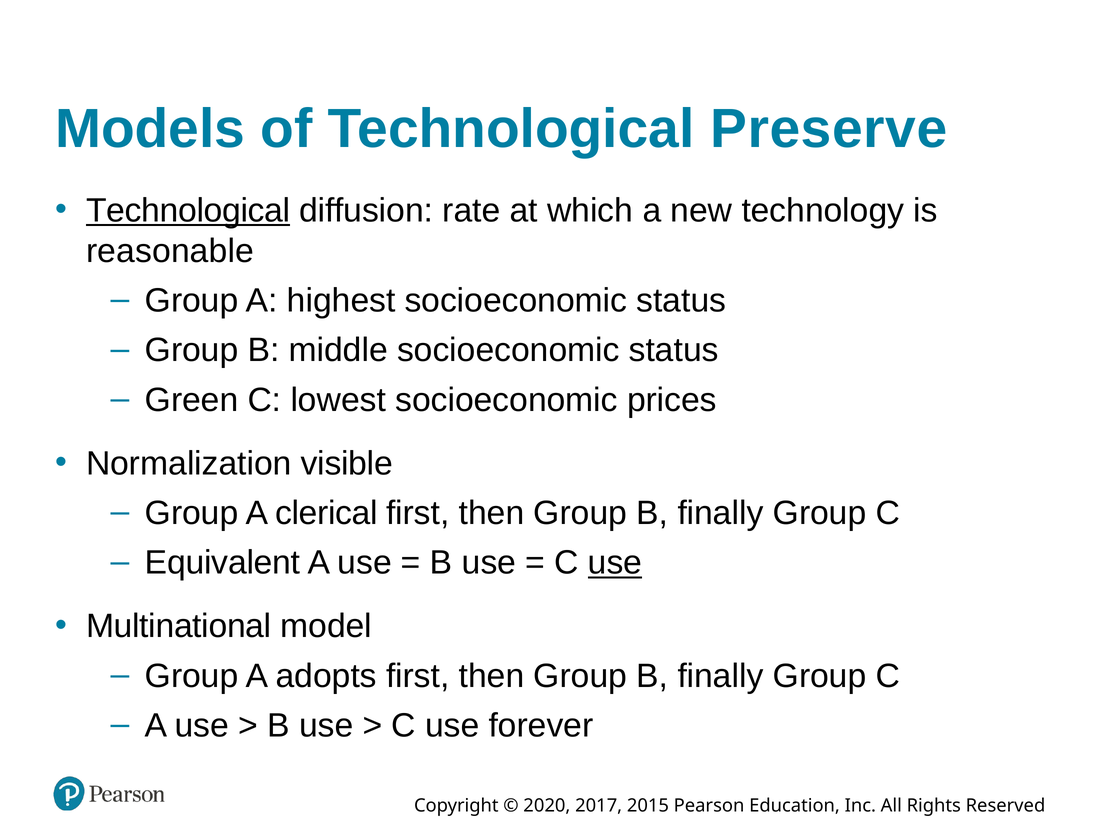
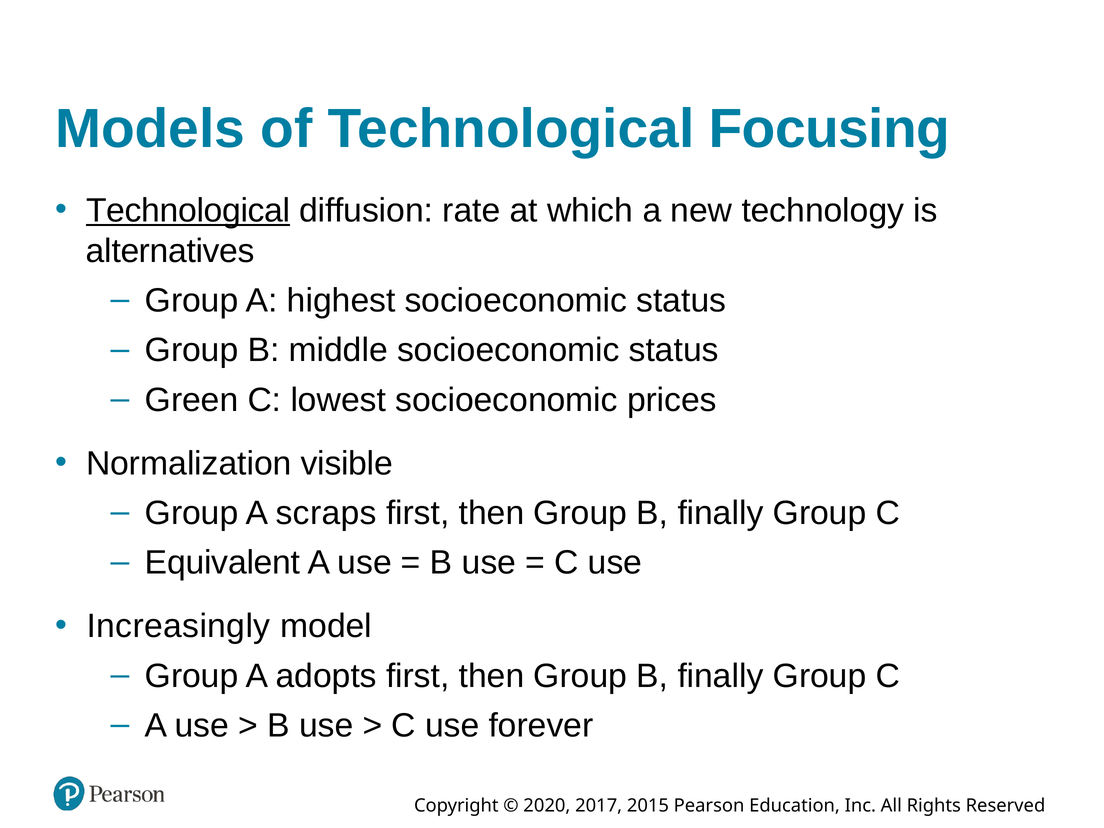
Preserve: Preserve -> Focusing (829, 129)
reasonable: reasonable -> alternatives (170, 251)
clerical: clerical -> scraps (326, 513)
use underline: present -> none (615, 563)
Multinational: Multinational -> Increasingly (178, 626)
